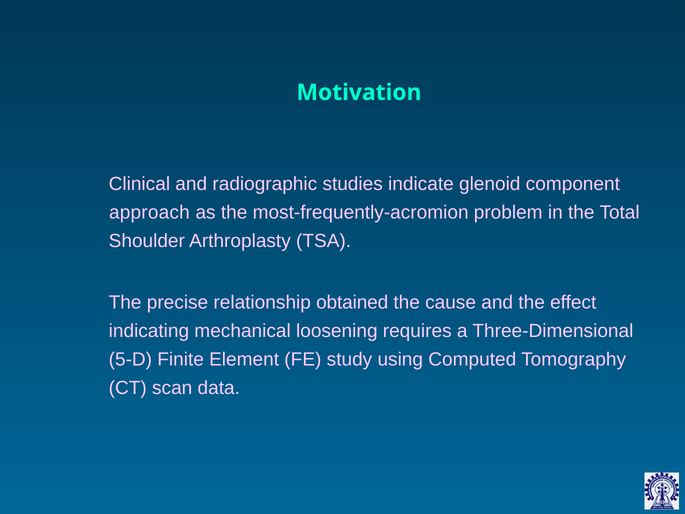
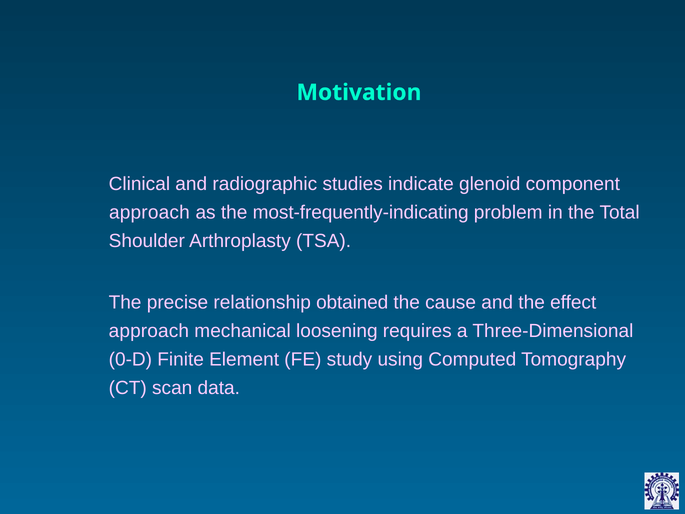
most-frequently-acromion: most-frequently-acromion -> most-frequently-indicating (361, 212)
indicating: indicating -> approach (149, 331)
5-D: 5-D -> 0-D (130, 359)
